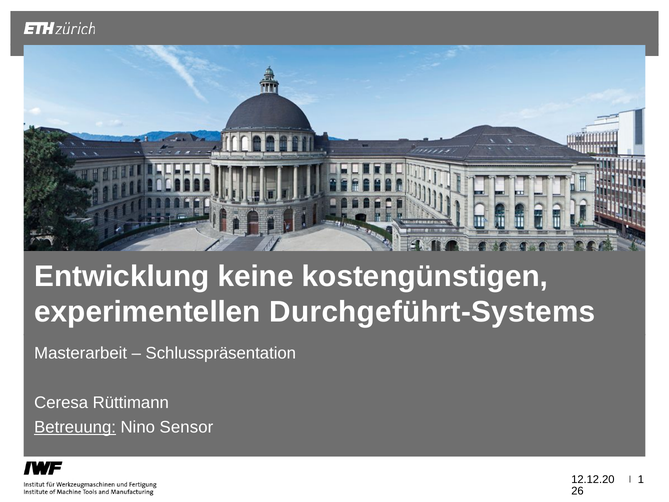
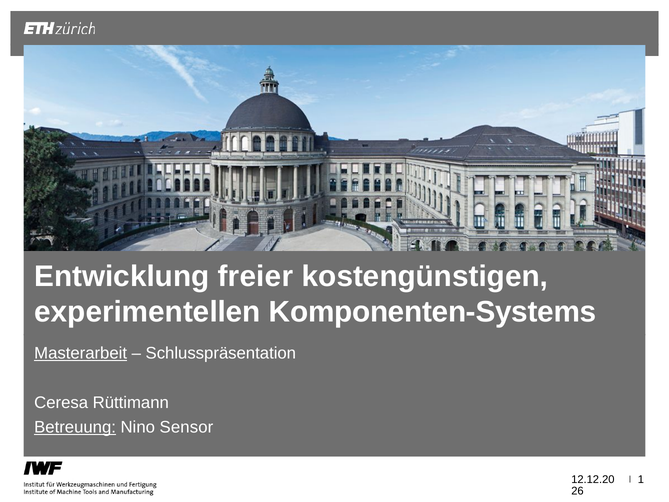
keine: keine -> freier (255, 276)
Durchgeführt-Systems: Durchgeführt-Systems -> Komponenten-Systems (433, 312)
Masterarbeit underline: none -> present (81, 353)
